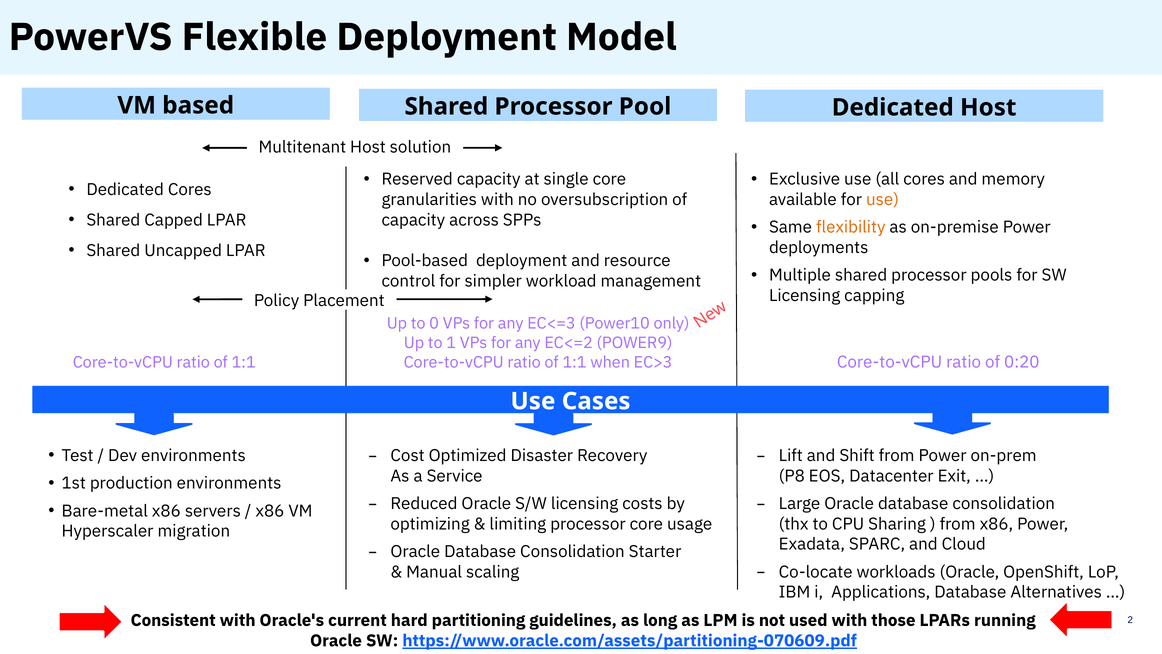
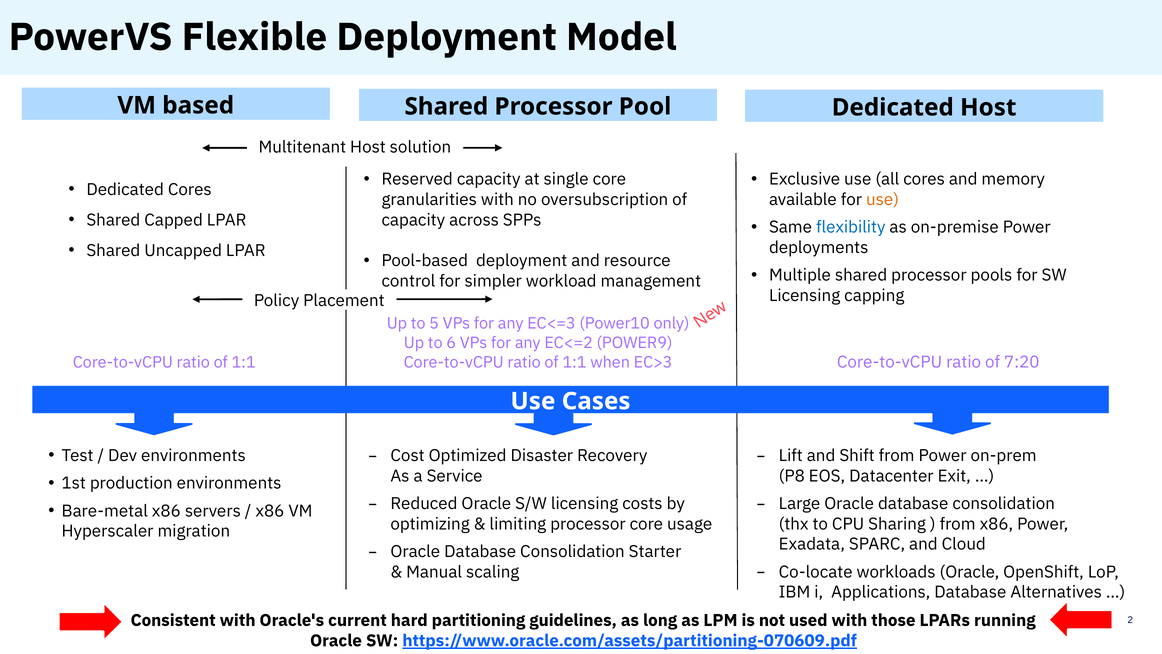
flexibility colour: orange -> blue (851, 227)
0: 0 -> 5 (434, 323)
1: 1 -> 6 (451, 343)
0:20: 0:20 -> 7:20 (1022, 362)
